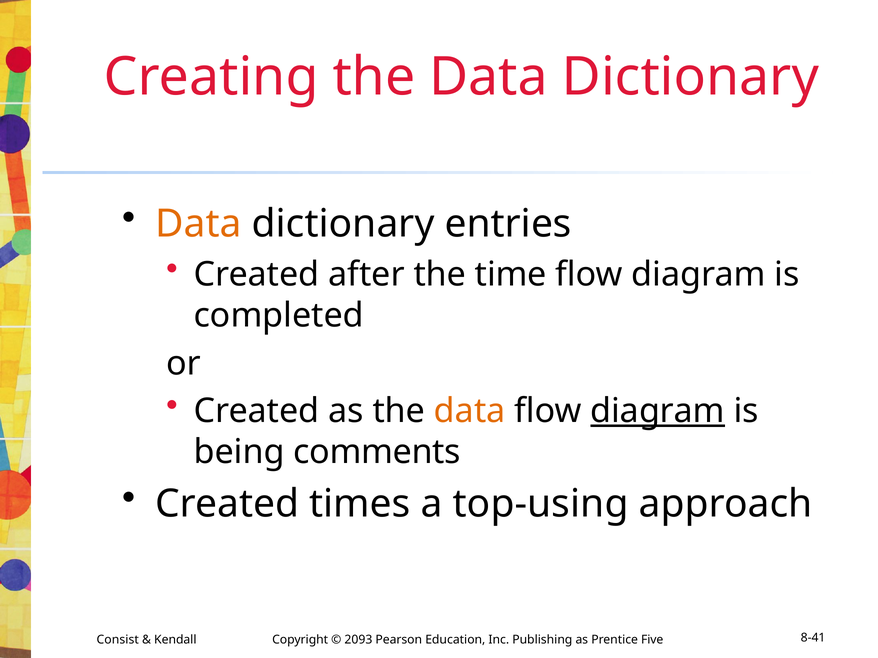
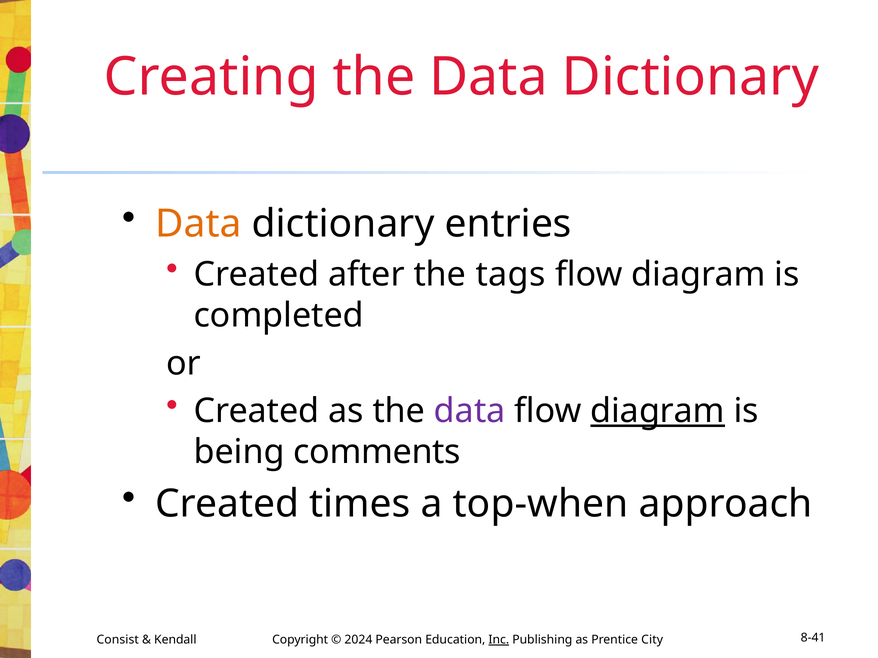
time: time -> tags (511, 275)
data colour: orange -> purple (470, 411)
top-using: top-using -> top-when (541, 504)
2093: 2093 -> 2024 (358, 640)
Inc underline: none -> present (499, 640)
Five: Five -> City (652, 640)
